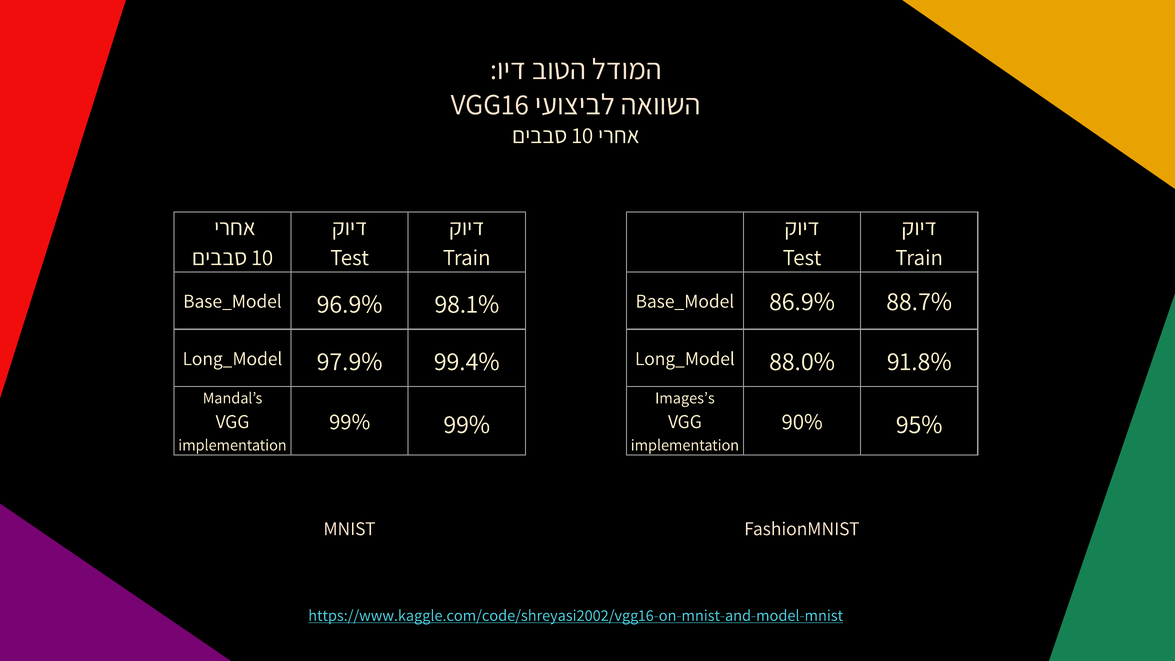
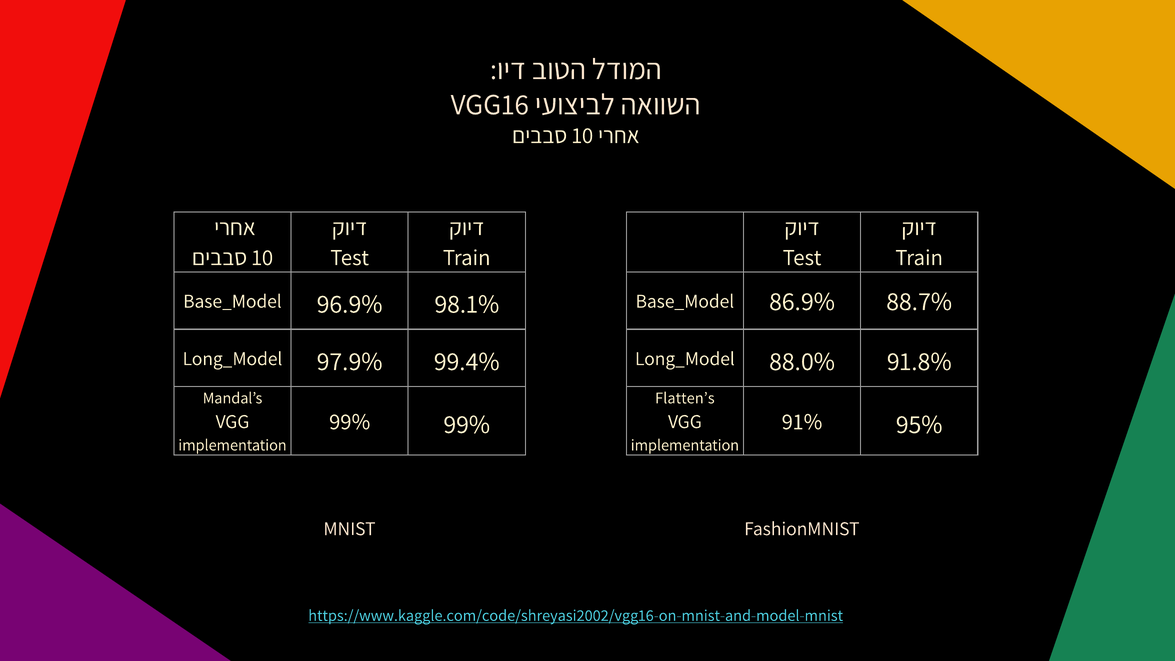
Images’s: Images’s -> Flatten’s (685, 398)
90%: 90% -> 91% (802, 422)
